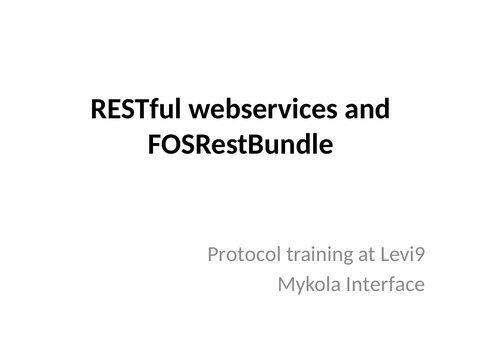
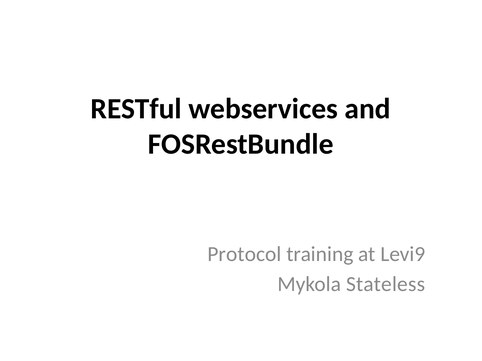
Interface: Interface -> Stateless (386, 284)
